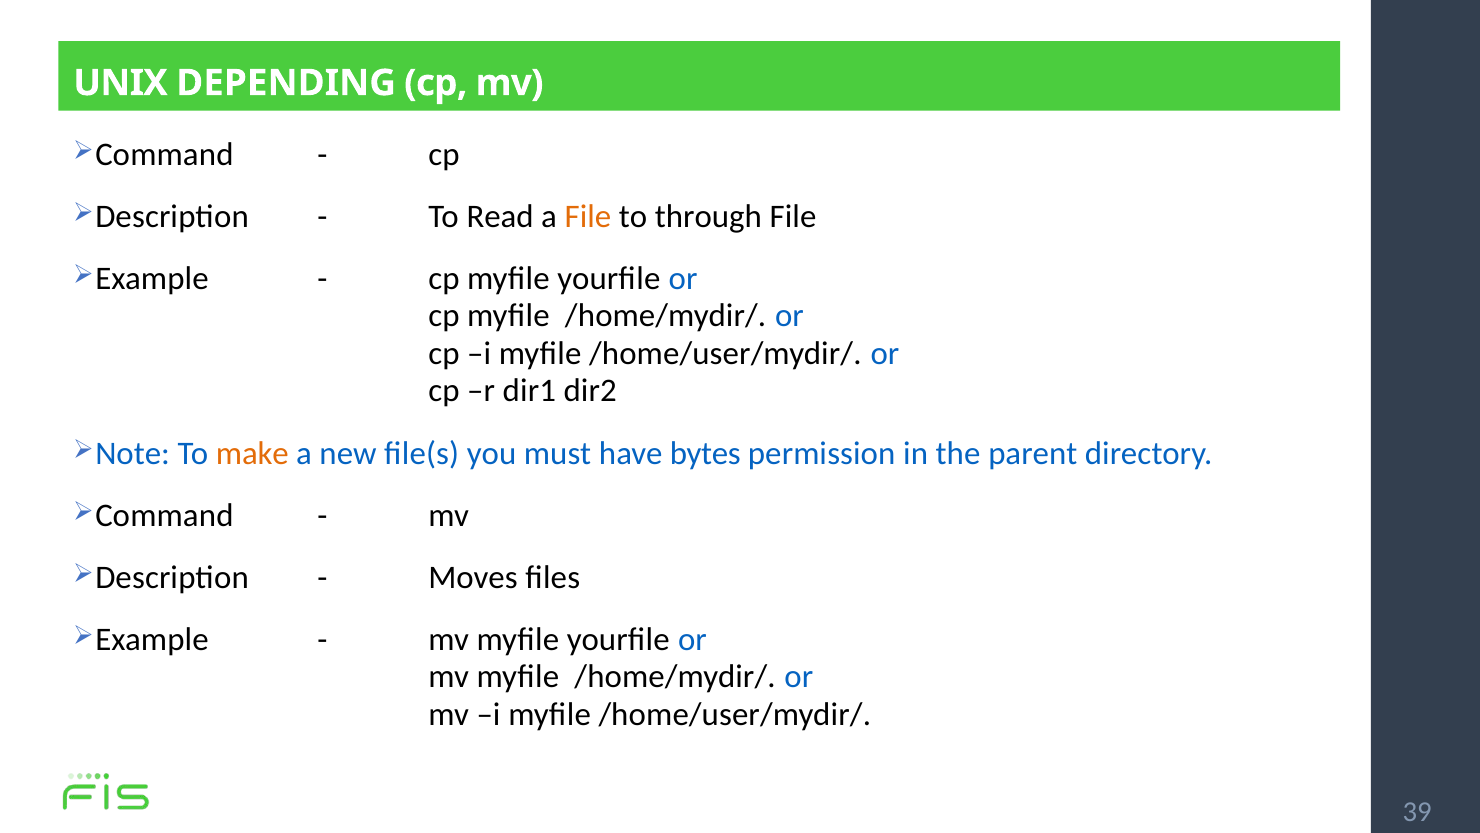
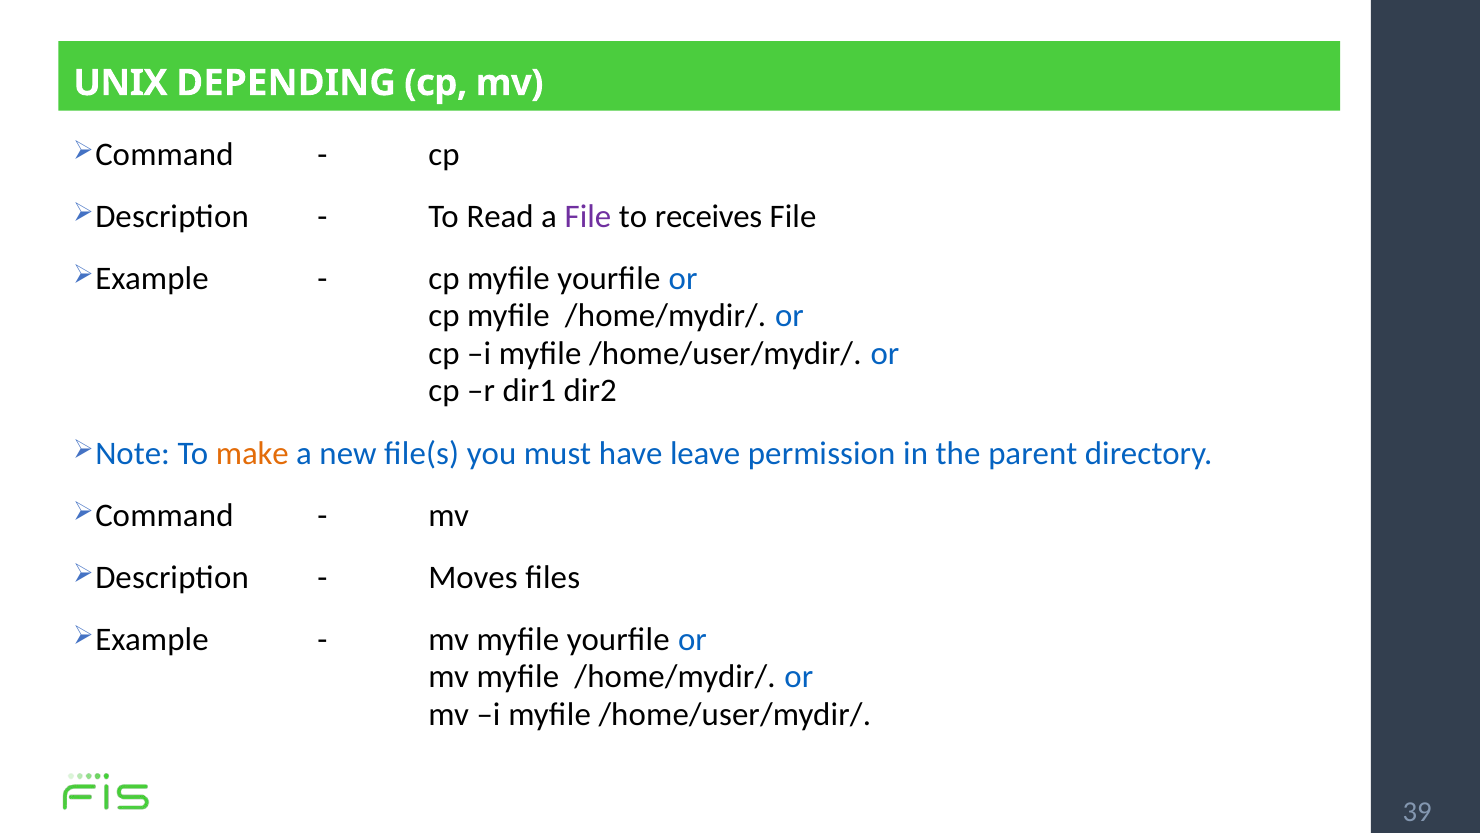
File colour: orange -> purple (588, 216)
through: through -> receives (709, 216)
bytes: bytes -> leave (705, 453)
